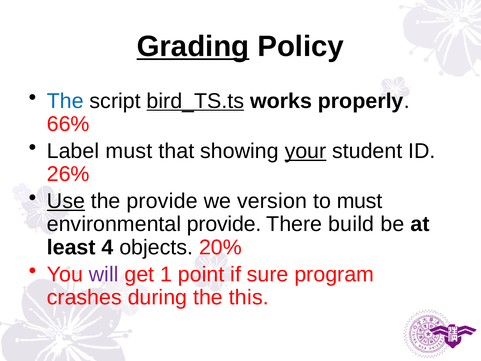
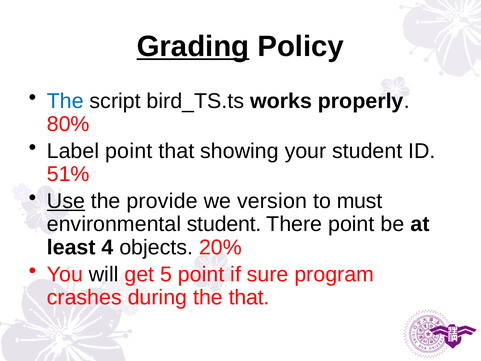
bird_TS.ts underline: present -> none (195, 101)
66%: 66% -> 80% (68, 124)
Label must: must -> point (129, 151)
your underline: present -> none (305, 151)
26%: 26% -> 51% (68, 174)
environmental provide: provide -> student (224, 224)
There build: build -> point (351, 224)
will colour: purple -> black (104, 274)
1: 1 -> 5 (166, 274)
the this: this -> that (249, 297)
